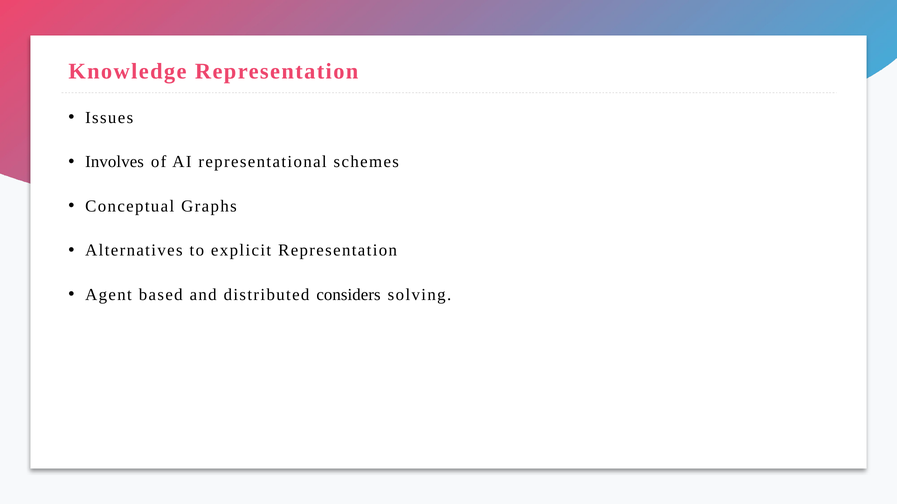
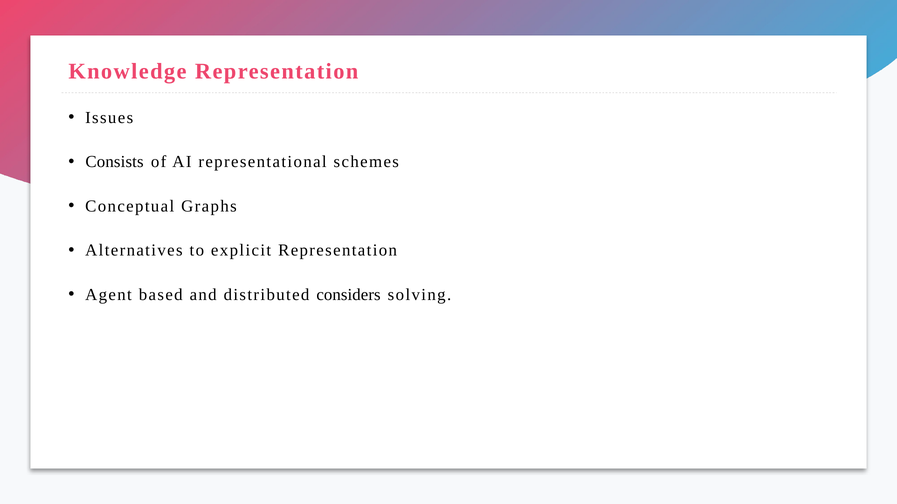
Involves: Involves -> Consists (115, 162)
